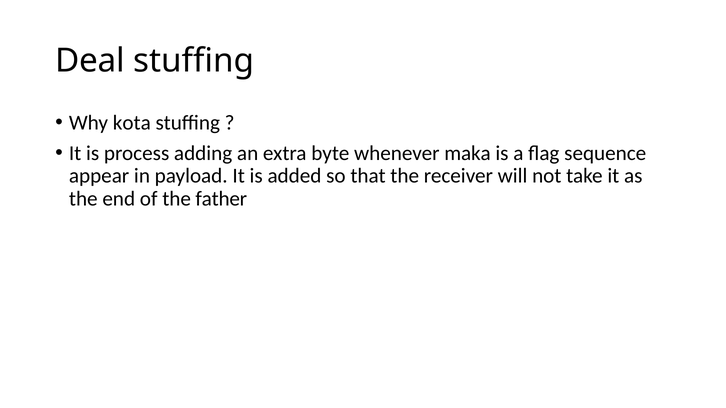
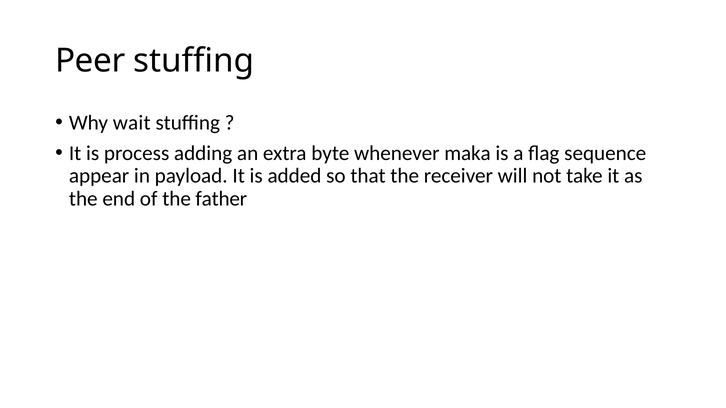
Deal: Deal -> Peer (90, 61)
kota: kota -> wait (132, 123)
